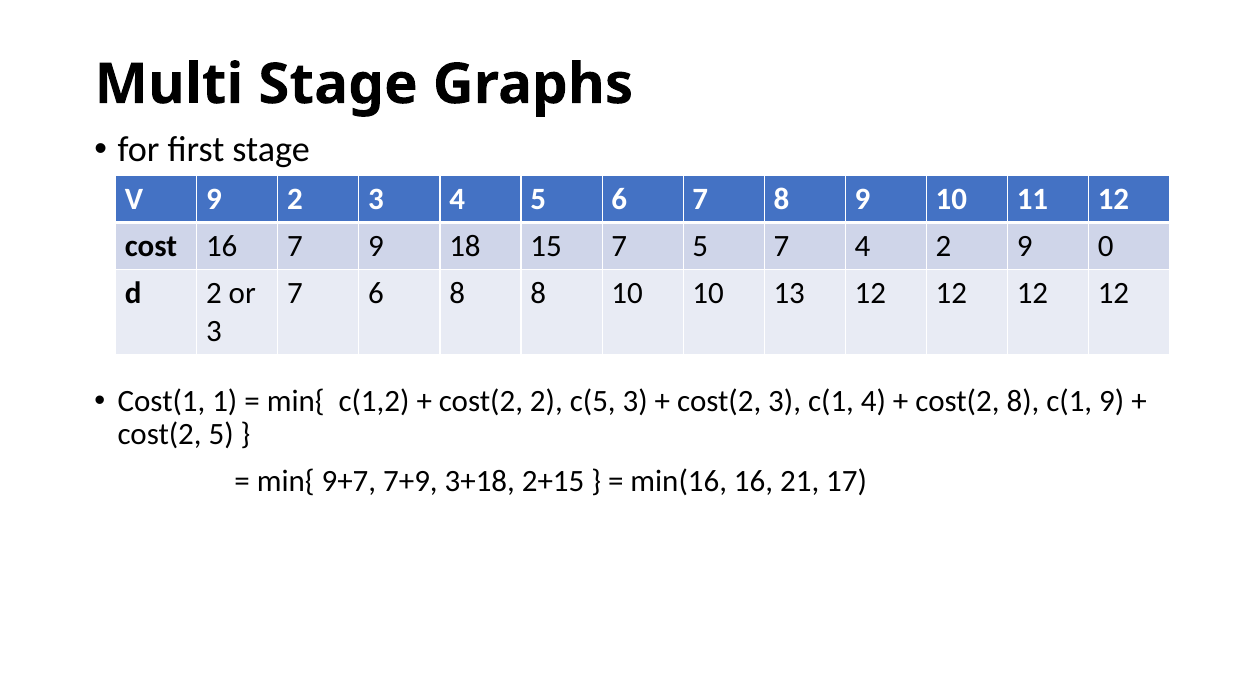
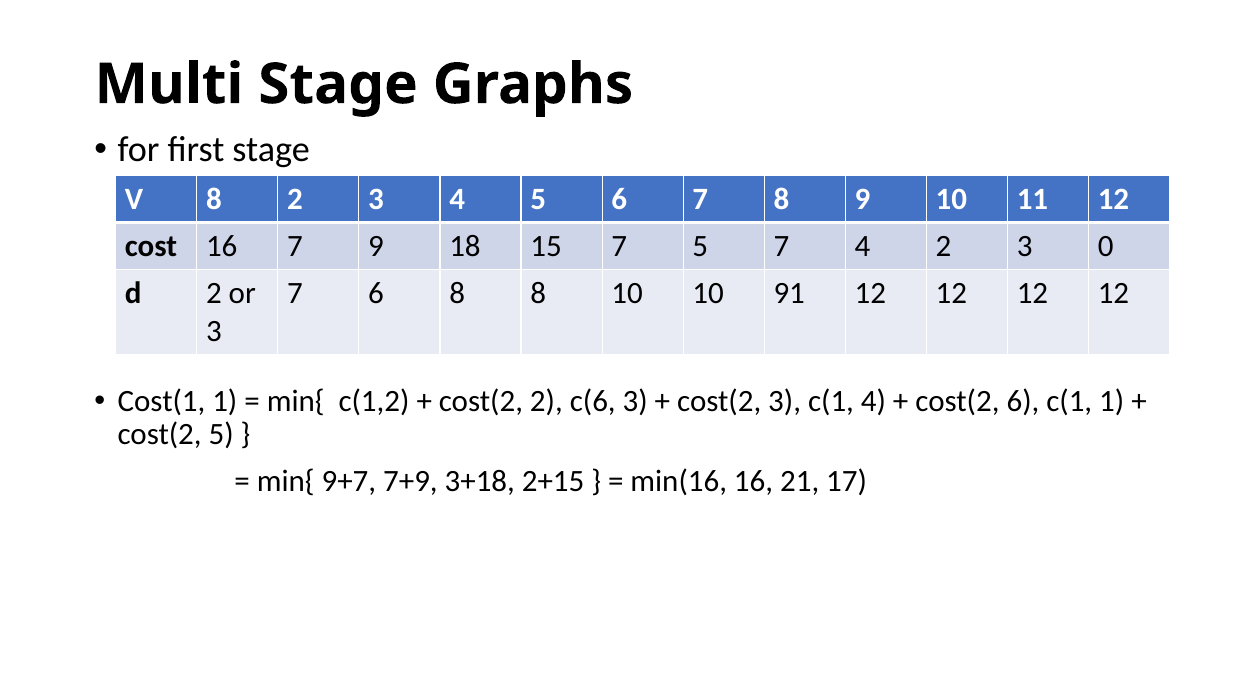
V 9: 9 -> 8 (214, 199)
4 2 9: 9 -> 3 (1025, 246)
13: 13 -> 91 (789, 293)
c(5: c(5 -> c(6 (593, 401)
cost(2 8: 8 -> 6 (1023, 401)
c(1 9: 9 -> 1 (1112, 401)
